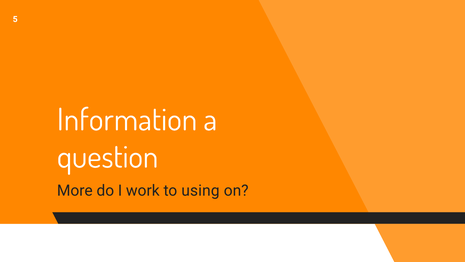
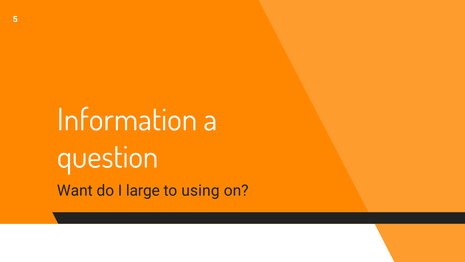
More: More -> Want (75, 190)
work: work -> large (143, 190)
